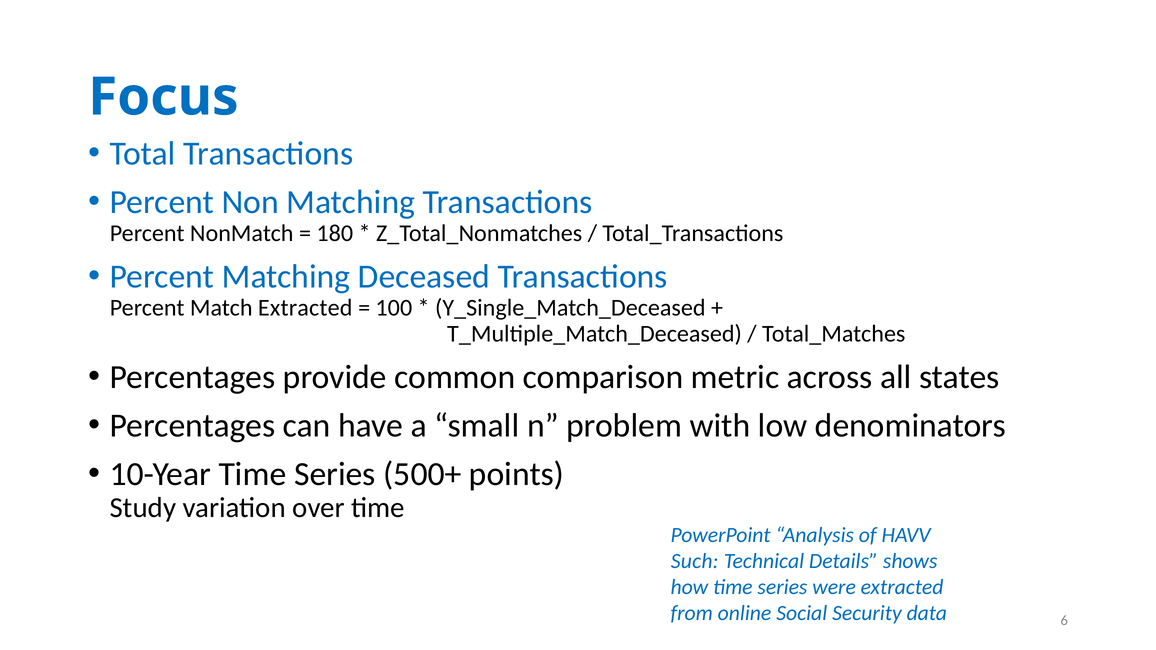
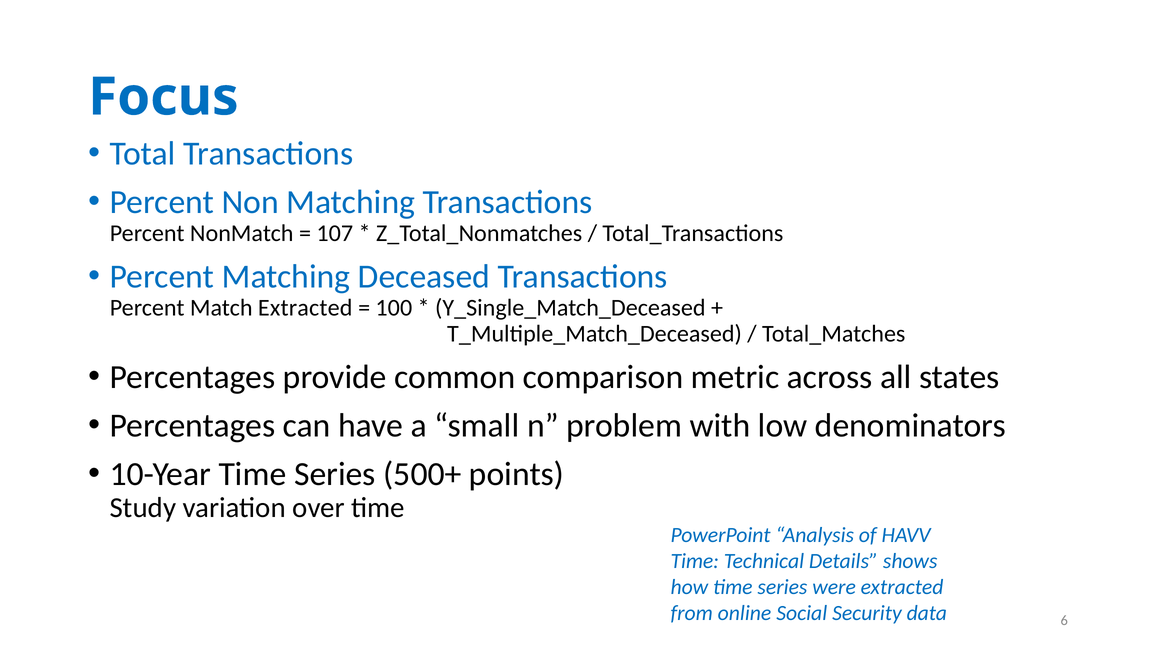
180: 180 -> 107 (335, 233)
Such: Such -> Time (695, 561)
